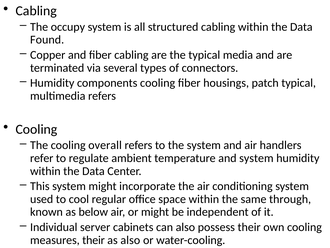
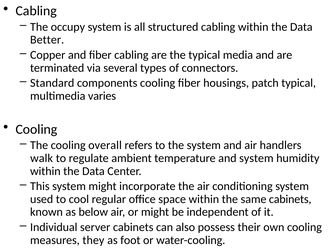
Found: Found -> Better (47, 40)
Humidity: Humidity -> Standard (52, 83)
multimedia refers: refers -> varies (102, 96)
refer: refer -> walk (42, 158)
same through: through -> cabinets (290, 199)
measures their: their -> they (93, 240)
as also: also -> foot (130, 240)
